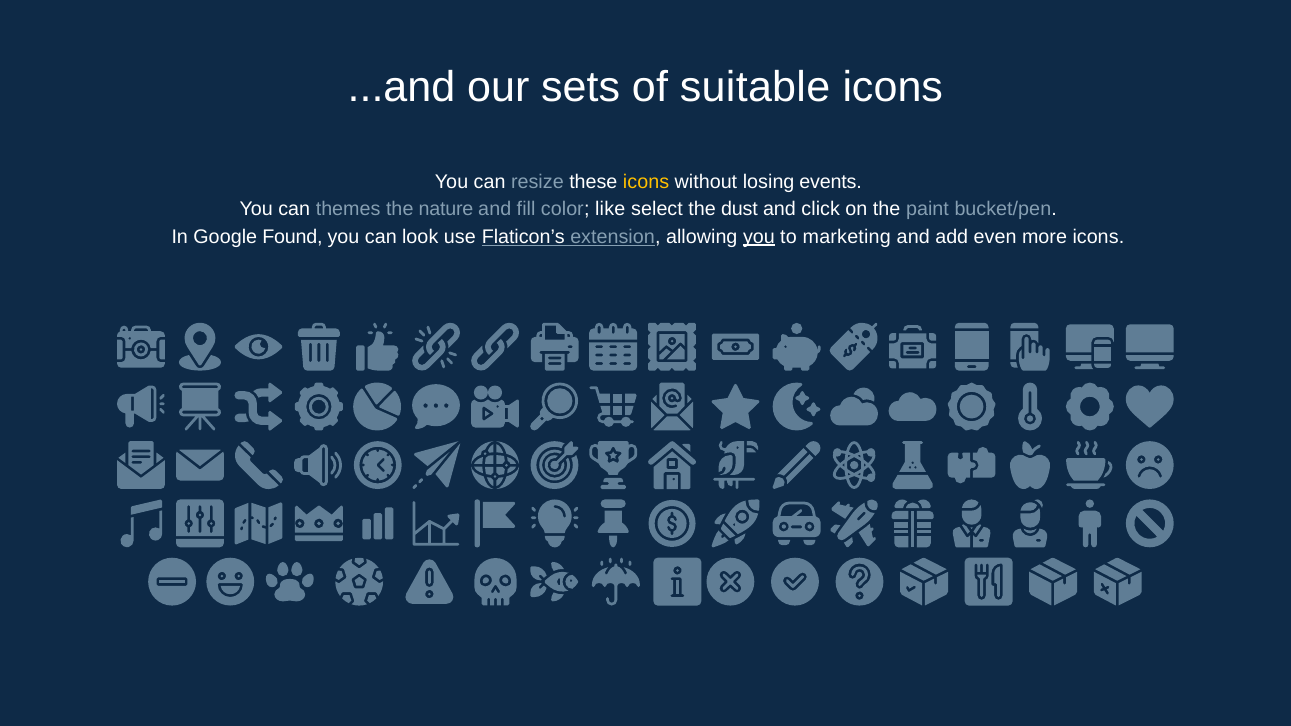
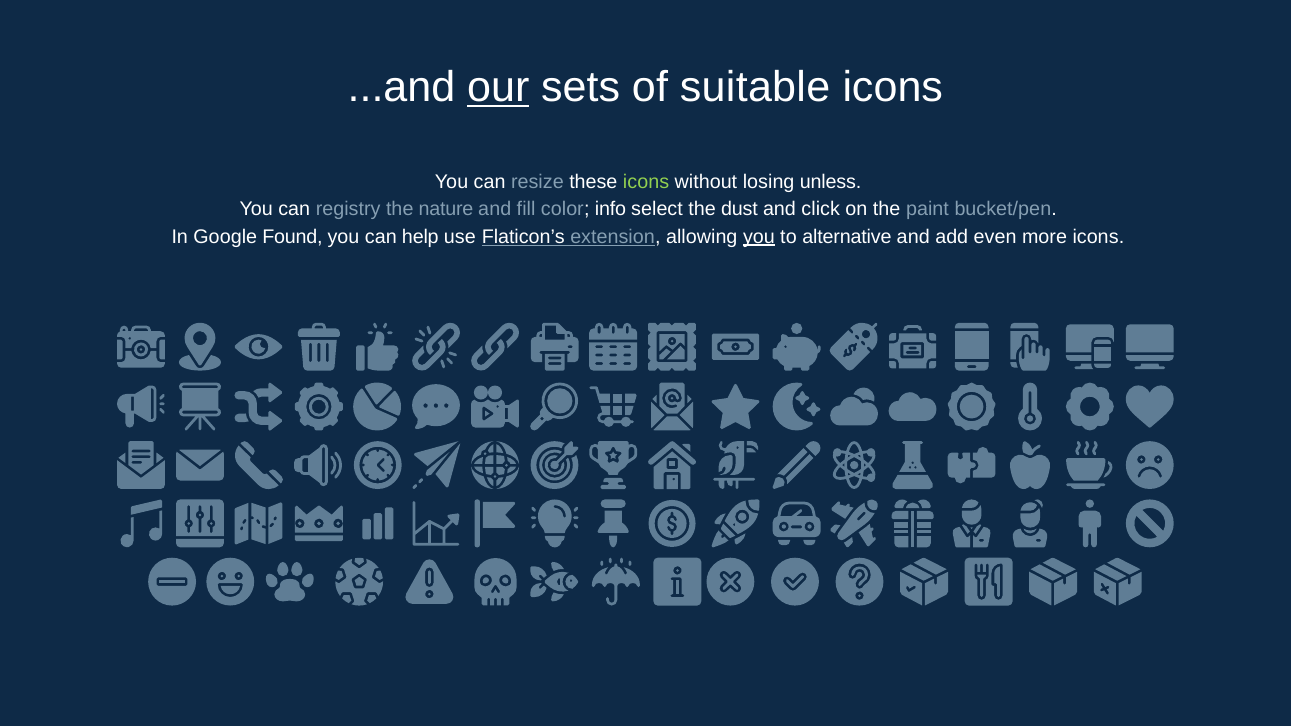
our underline: none -> present (498, 87)
icons colour: yellow -> light green (646, 182)
events: events -> unless (831, 182)
themes: themes -> registry (348, 209)
like: like -> info (610, 209)
look: look -> help (420, 237)
marketing: marketing -> alternative (847, 237)
